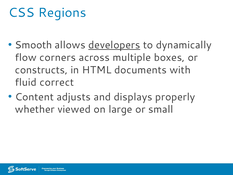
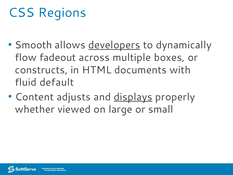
corners: corners -> fadeout (58, 57)
correct: correct -> default (57, 82)
displays underline: none -> present (133, 97)
